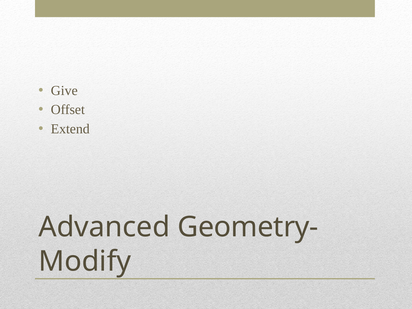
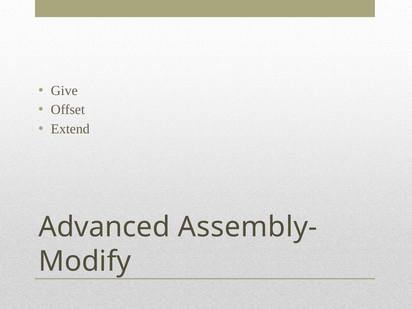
Geometry-: Geometry- -> Assembly- (248, 227)
